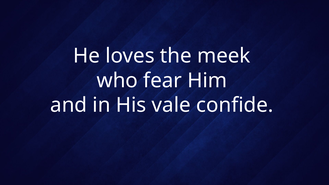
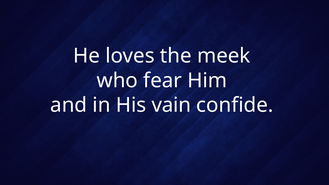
vale: vale -> vain (171, 105)
